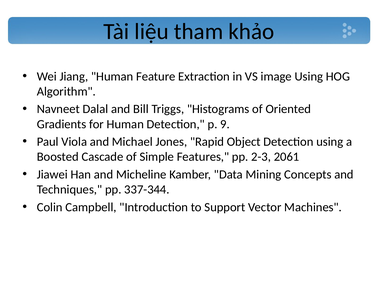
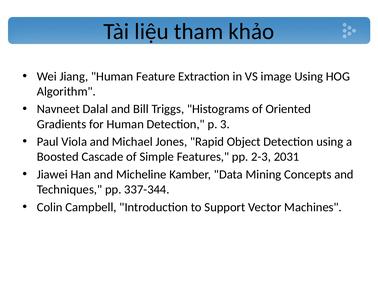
9: 9 -> 3 (225, 124)
2061: 2061 -> 2031 (287, 157)
